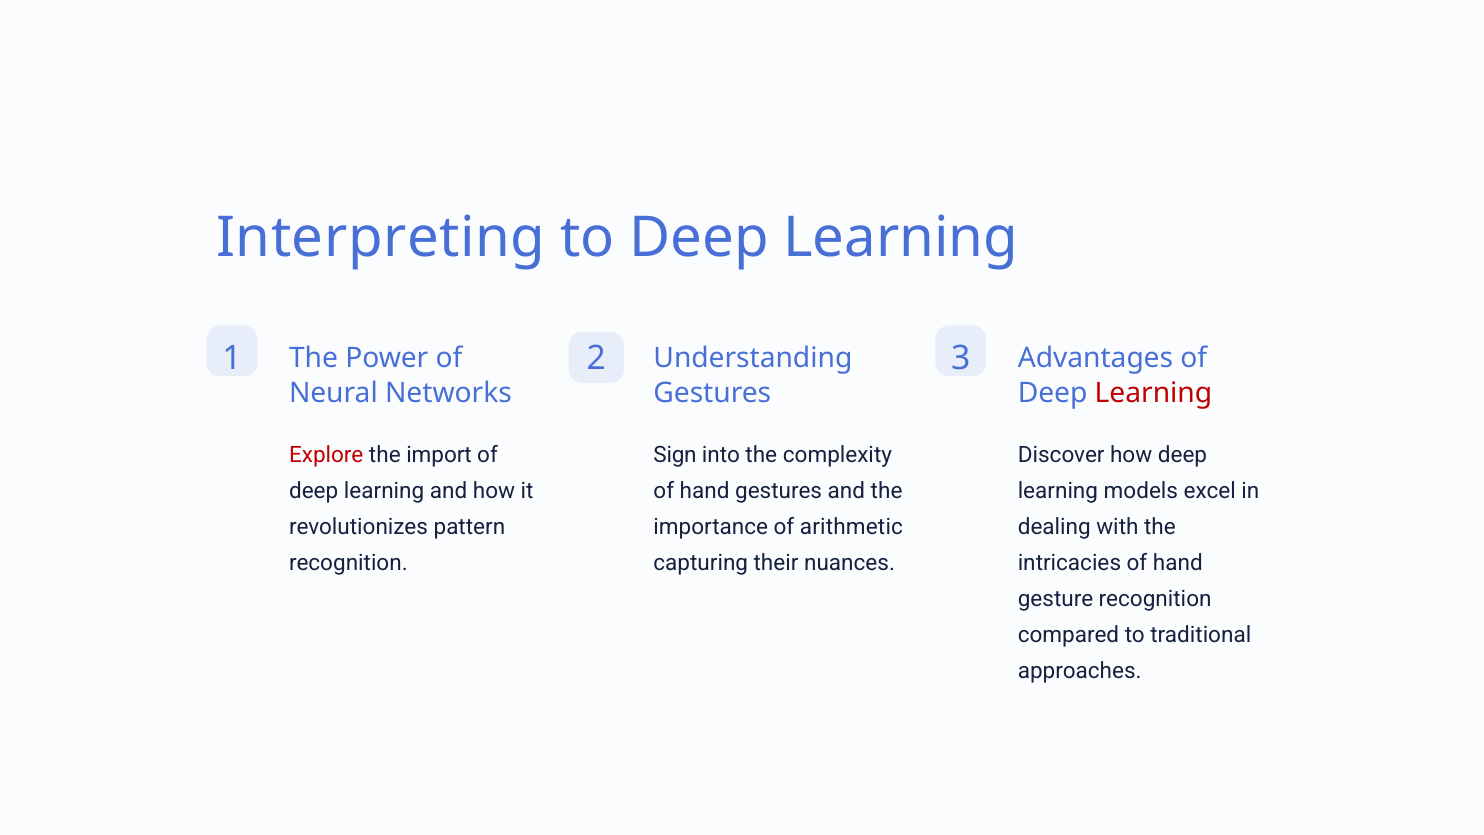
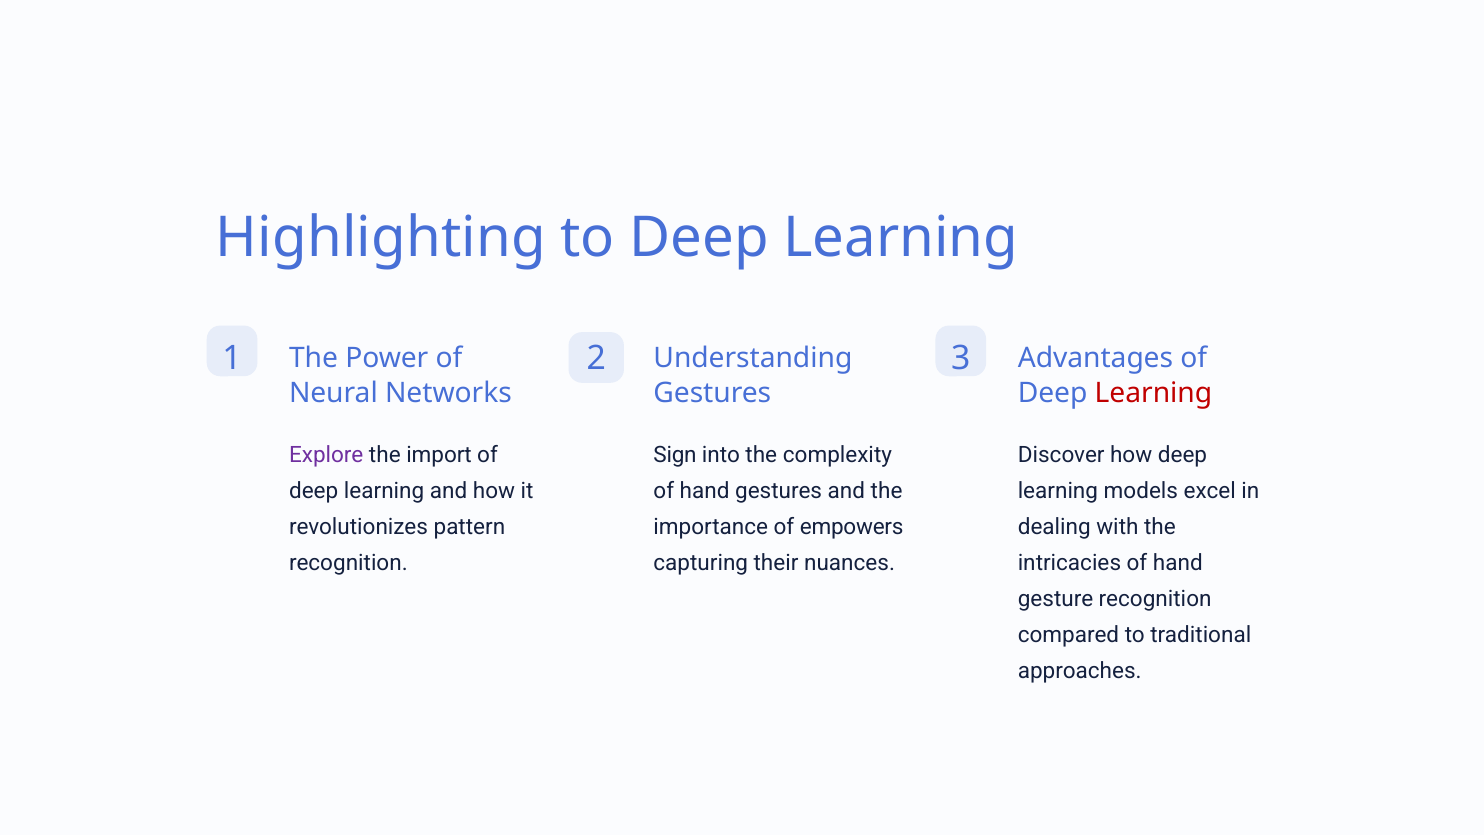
Interpreting: Interpreting -> Highlighting (381, 237)
Explore colour: red -> purple (326, 455)
arithmetic: arithmetic -> empowers (852, 527)
